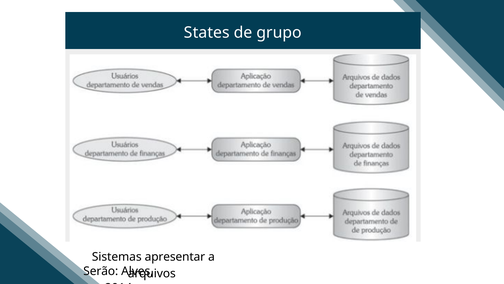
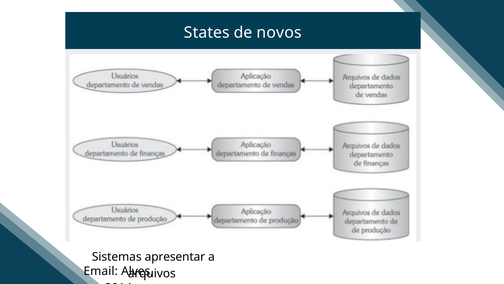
grupo: grupo -> novos (279, 33)
Serão: Serão -> Email (101, 271)
